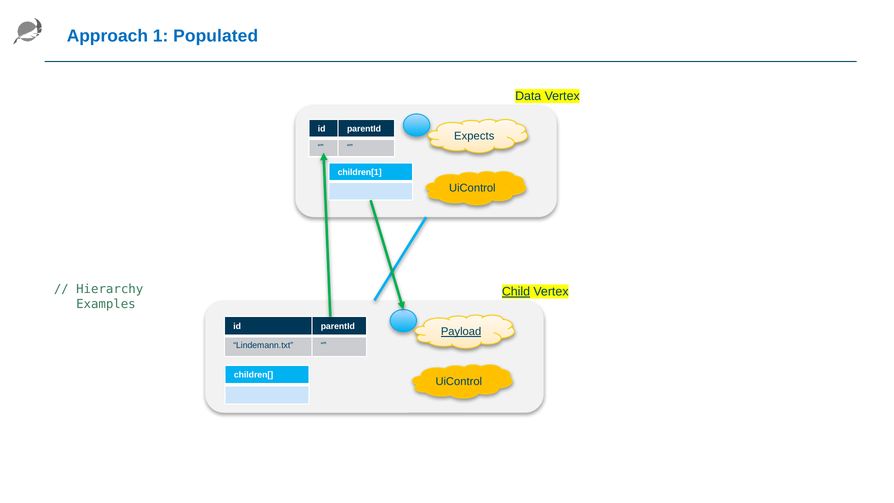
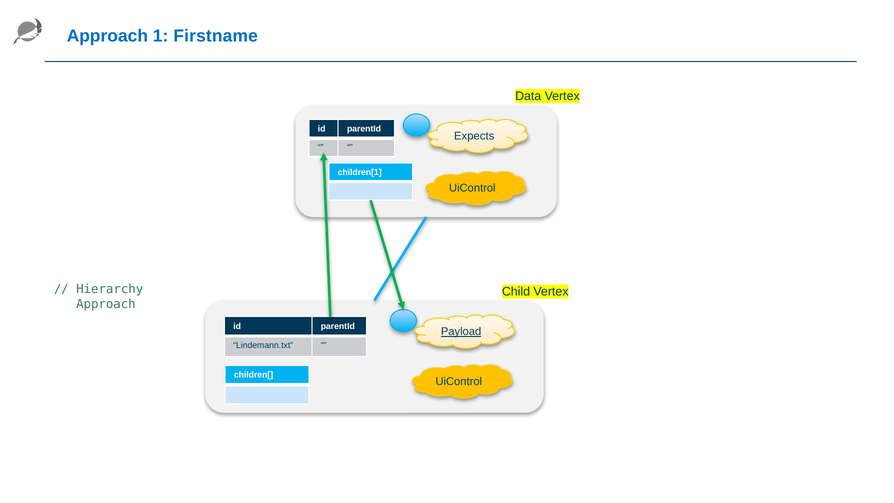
Populated: Populated -> Firstname (216, 36)
Child underline: present -> none (516, 292)
Examples: Examples -> Approach (106, 304)
